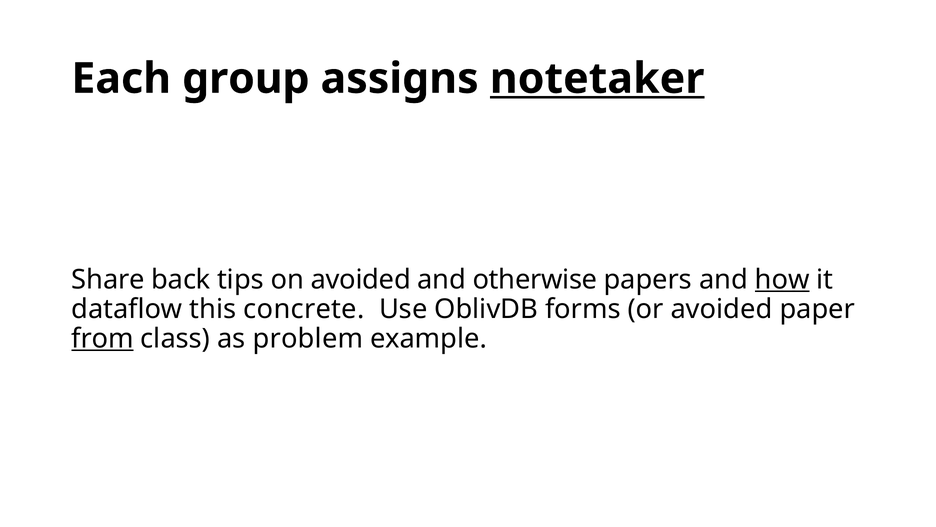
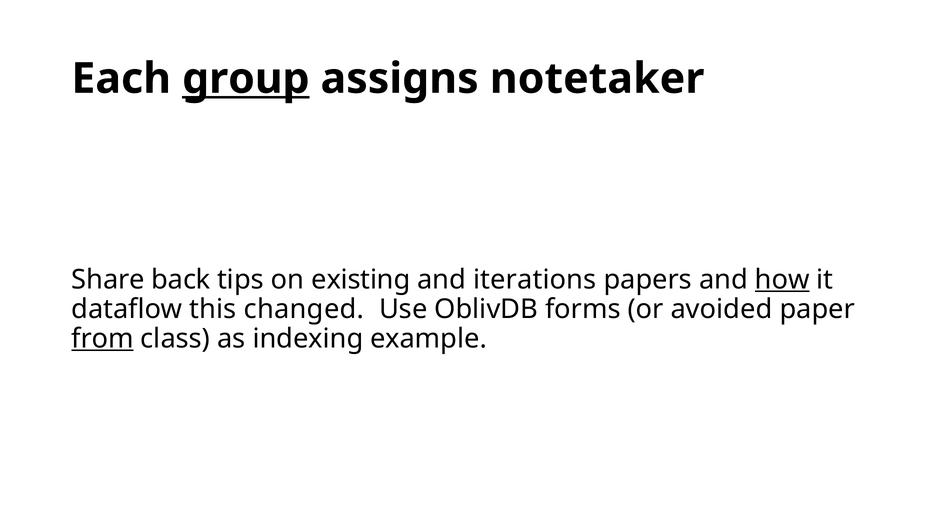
group underline: none -> present (246, 79)
notetaker underline: present -> none (597, 79)
on avoided: avoided -> existing (361, 279)
otherwise: otherwise -> iterations (535, 279)
concrete: concrete -> changed (304, 309)
problem: problem -> indexing (308, 338)
